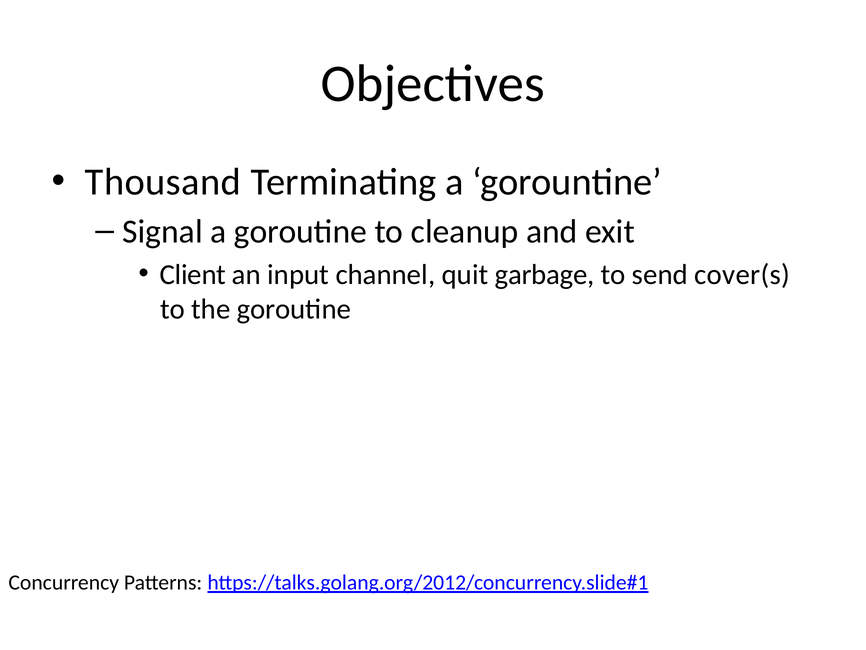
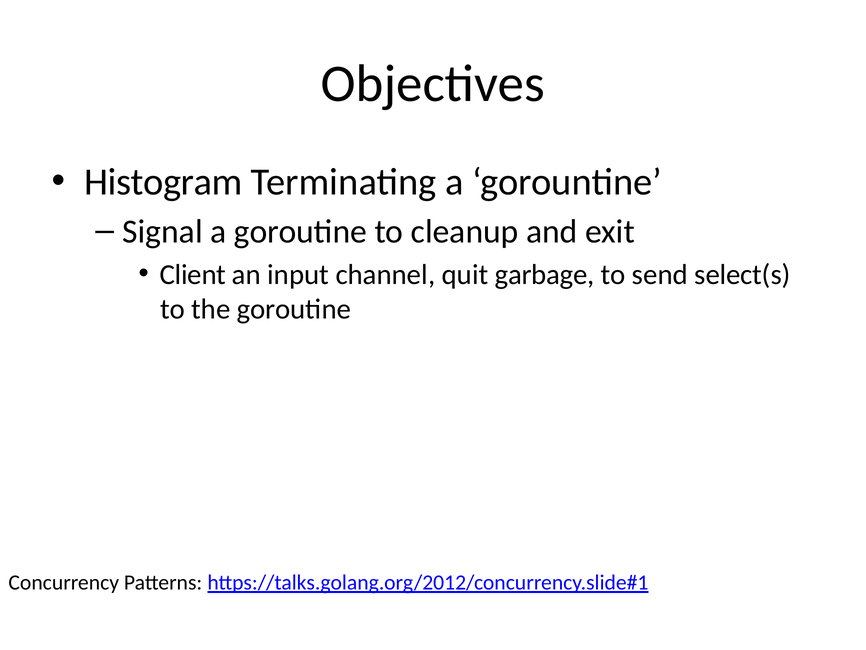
Thousand: Thousand -> Histogram (163, 182)
cover(s: cover(s -> select(s (742, 274)
